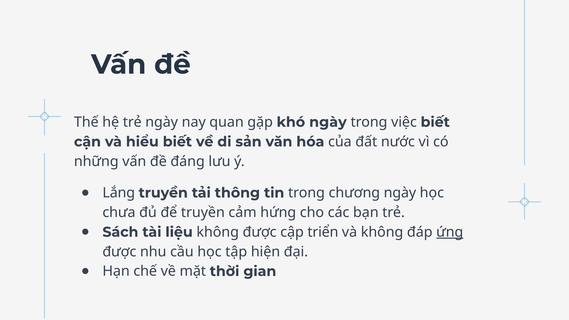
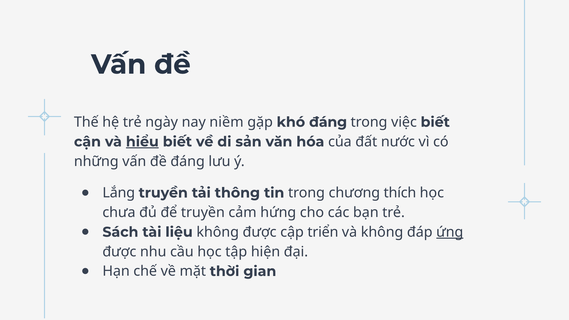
quan: quan -> niềm (227, 122)
khó ngày: ngày -> đáng (328, 122)
hiểu underline: none -> present (142, 142)
chương ngày: ngày -> thích (400, 193)
